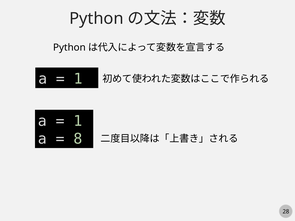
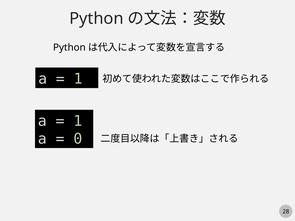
8: 8 -> 0 (78, 139)
